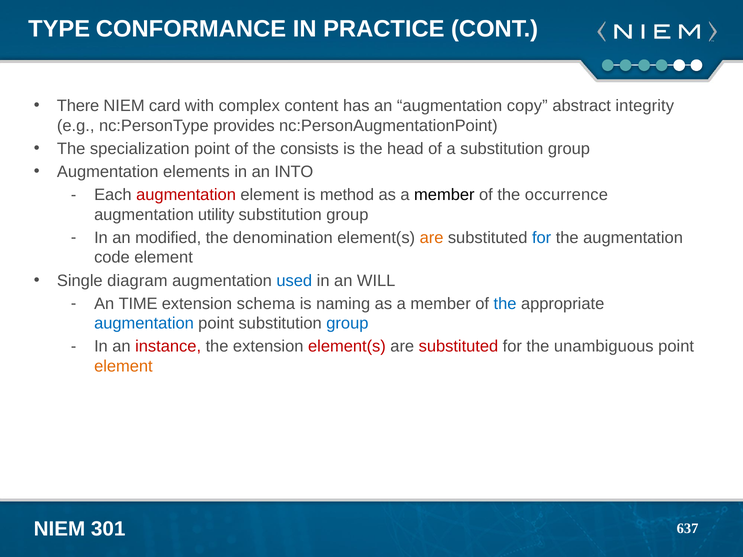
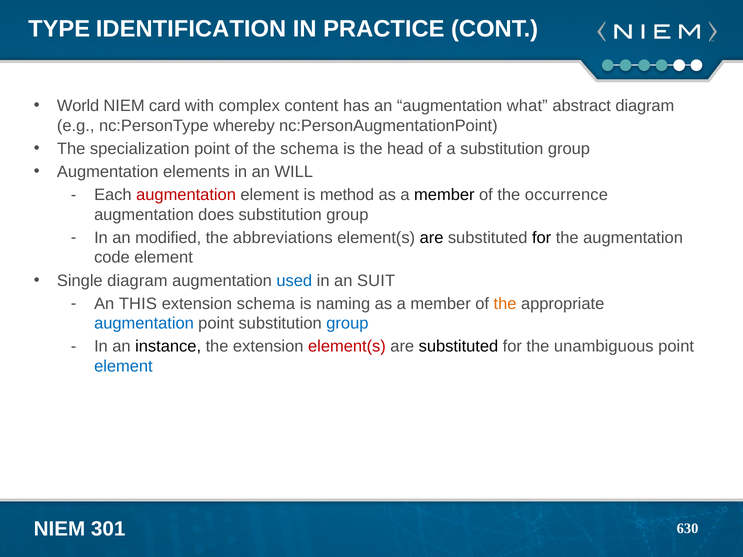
CONFORMANCE: CONFORMANCE -> IDENTIFICATION (191, 29)
There: There -> World (78, 106)
copy: copy -> what (527, 106)
abstract integrity: integrity -> diagram (645, 106)
provides: provides -> whereby (244, 126)
the consists: consists -> schema (309, 149)
INTO: INTO -> WILL (294, 172)
utility: utility -> does (216, 215)
denomination: denomination -> abbreviations (283, 238)
are colour: orange -> black (432, 238)
for colour: blue -> black (542, 238)
WILL: WILL -> SUIT (376, 281)
TIME: TIME -> THIS (138, 304)
the colour: blue -> orange (505, 304)
instance colour: red -> black (168, 347)
substituted colour: red -> black (458, 347)
element colour: orange -> blue (123, 366)
637: 637 -> 630 (688, 529)
